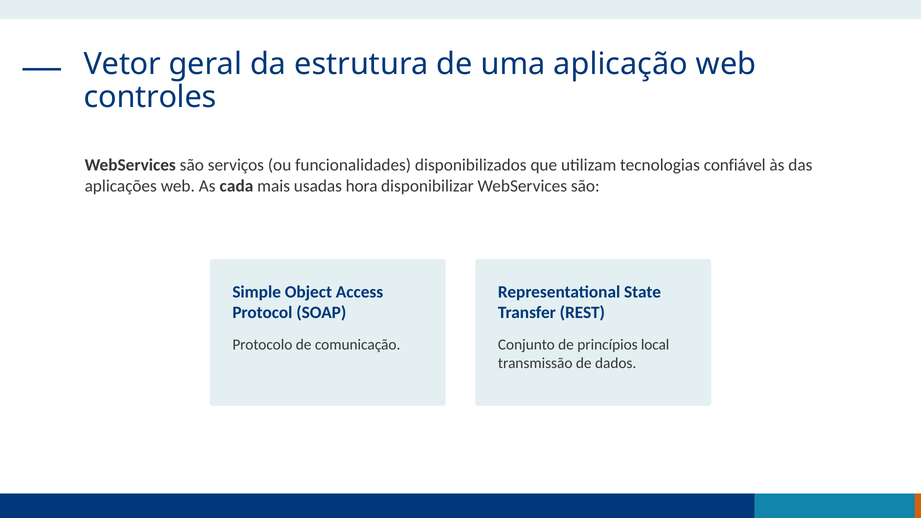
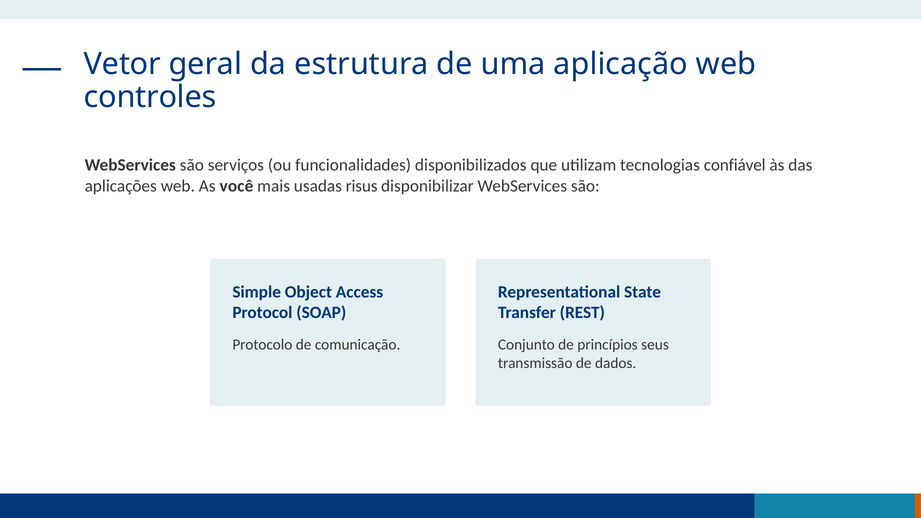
cada: cada -> você (236, 186)
hora: hora -> risus (362, 186)
local: local -> seus (655, 345)
